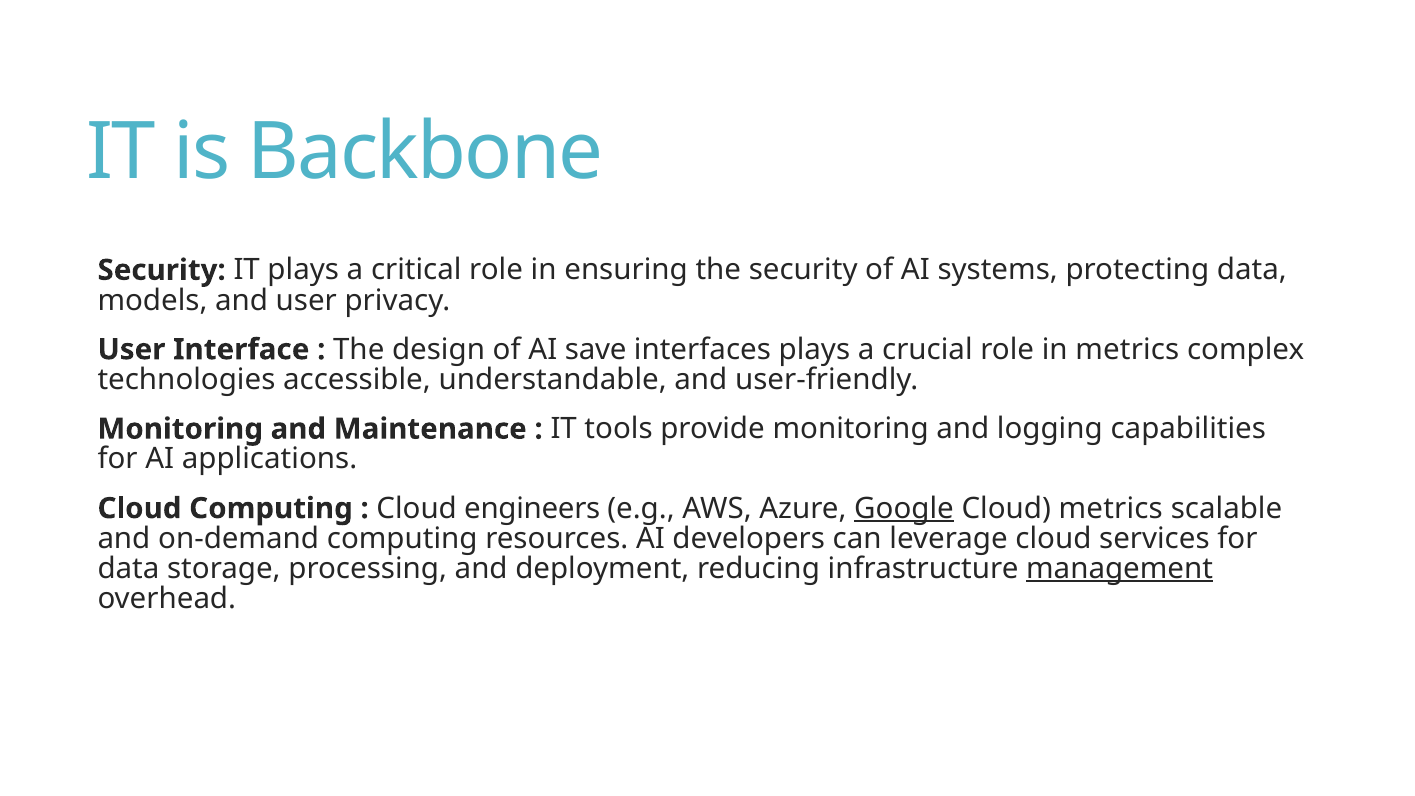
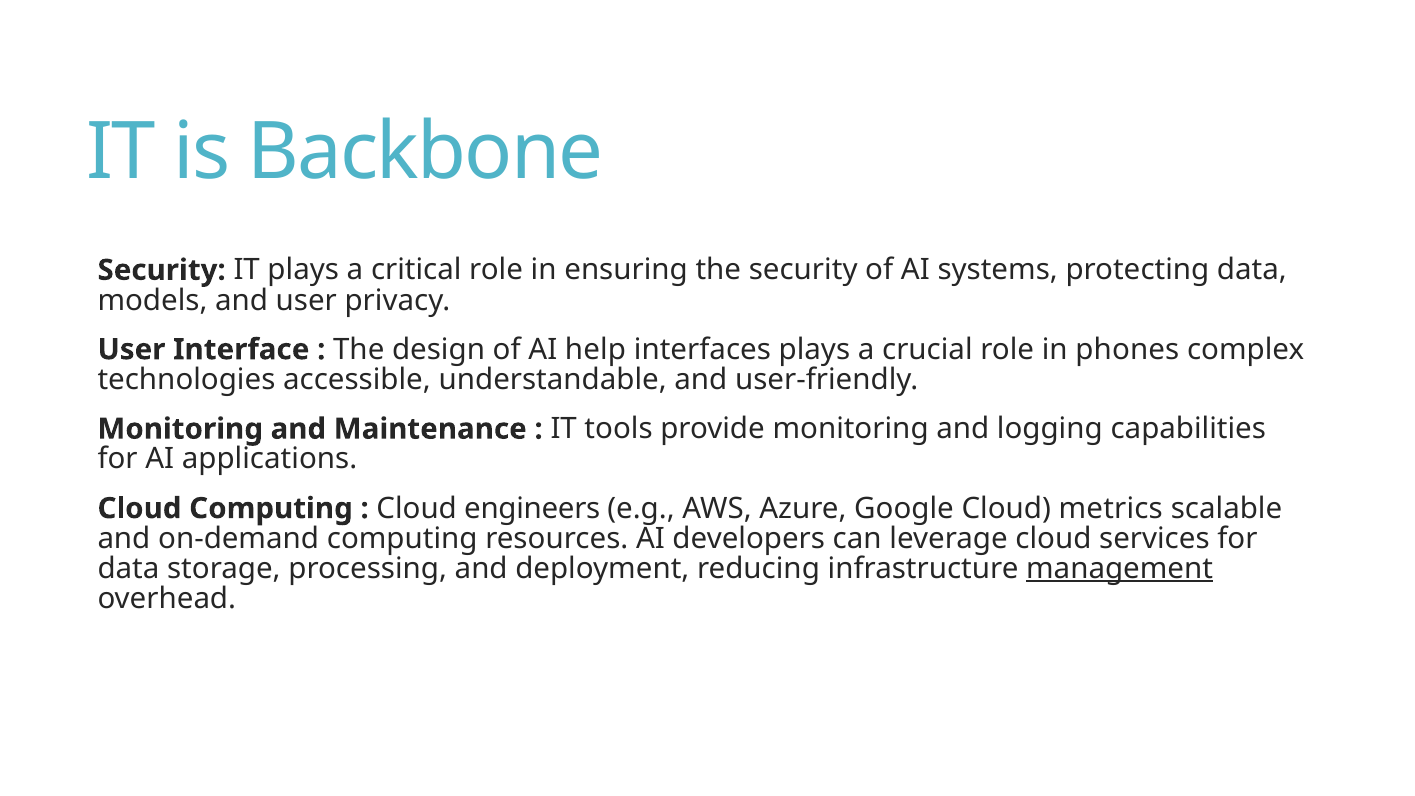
save: save -> help (596, 350)
in metrics: metrics -> phones (1127, 350)
Google underline: present -> none (904, 508)
